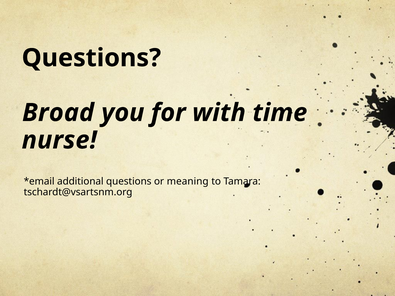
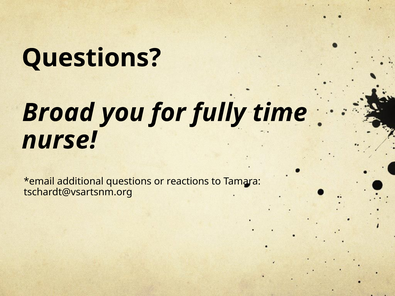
with: with -> fully (219, 113)
meaning: meaning -> reactions (188, 182)
